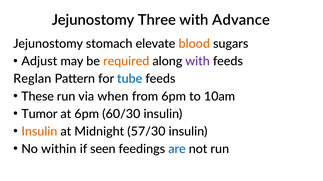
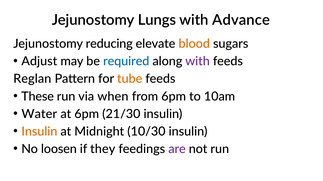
Three: Three -> Lungs (157, 20)
stomach: stomach -> reducing (109, 44)
required colour: orange -> blue (126, 62)
tube colour: blue -> orange (130, 79)
Tumor: Tumor -> Water (39, 114)
60/30: 60/30 -> 21/30 (121, 114)
57/30: 57/30 -> 10/30 (146, 132)
within: within -> loosen (59, 150)
seen: seen -> they (103, 150)
are colour: blue -> purple (177, 150)
